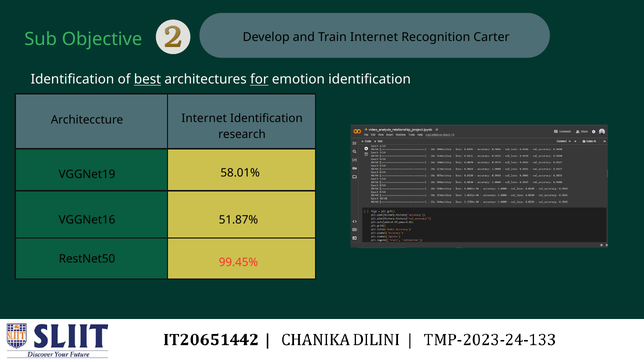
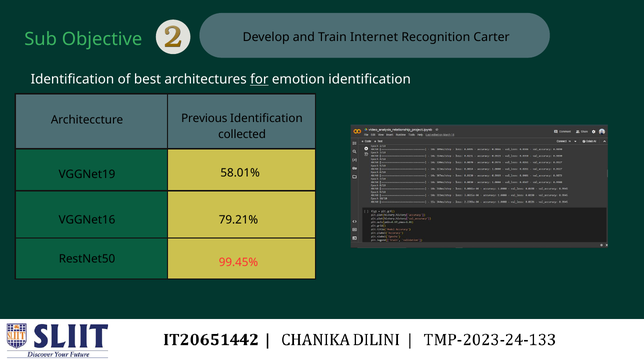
best underline: present -> none (147, 80)
Architeccture Internet: Internet -> Previous (204, 118)
research: research -> collected (242, 135)
51.87%: 51.87% -> 79.21% (238, 220)
